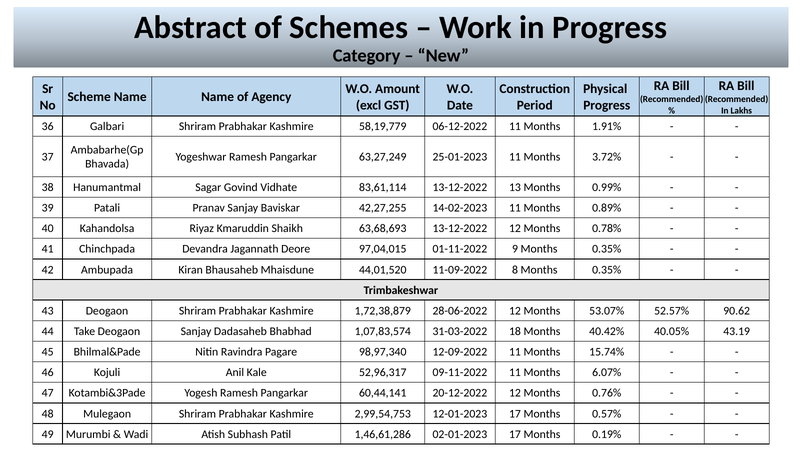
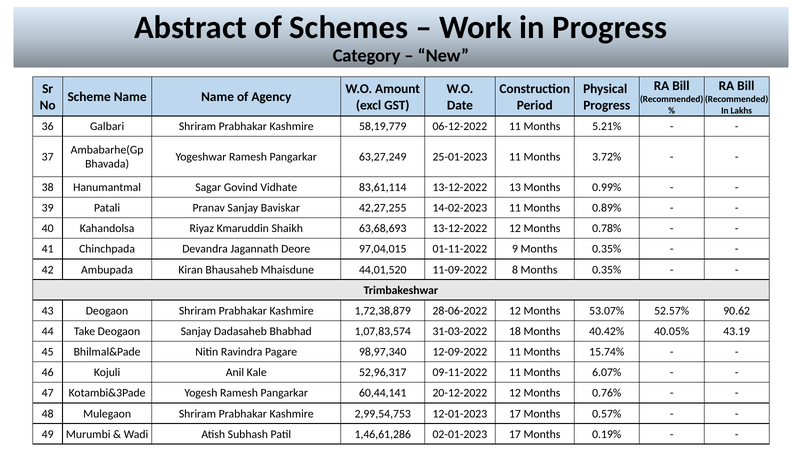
1.91%: 1.91% -> 5.21% (607, 127)
